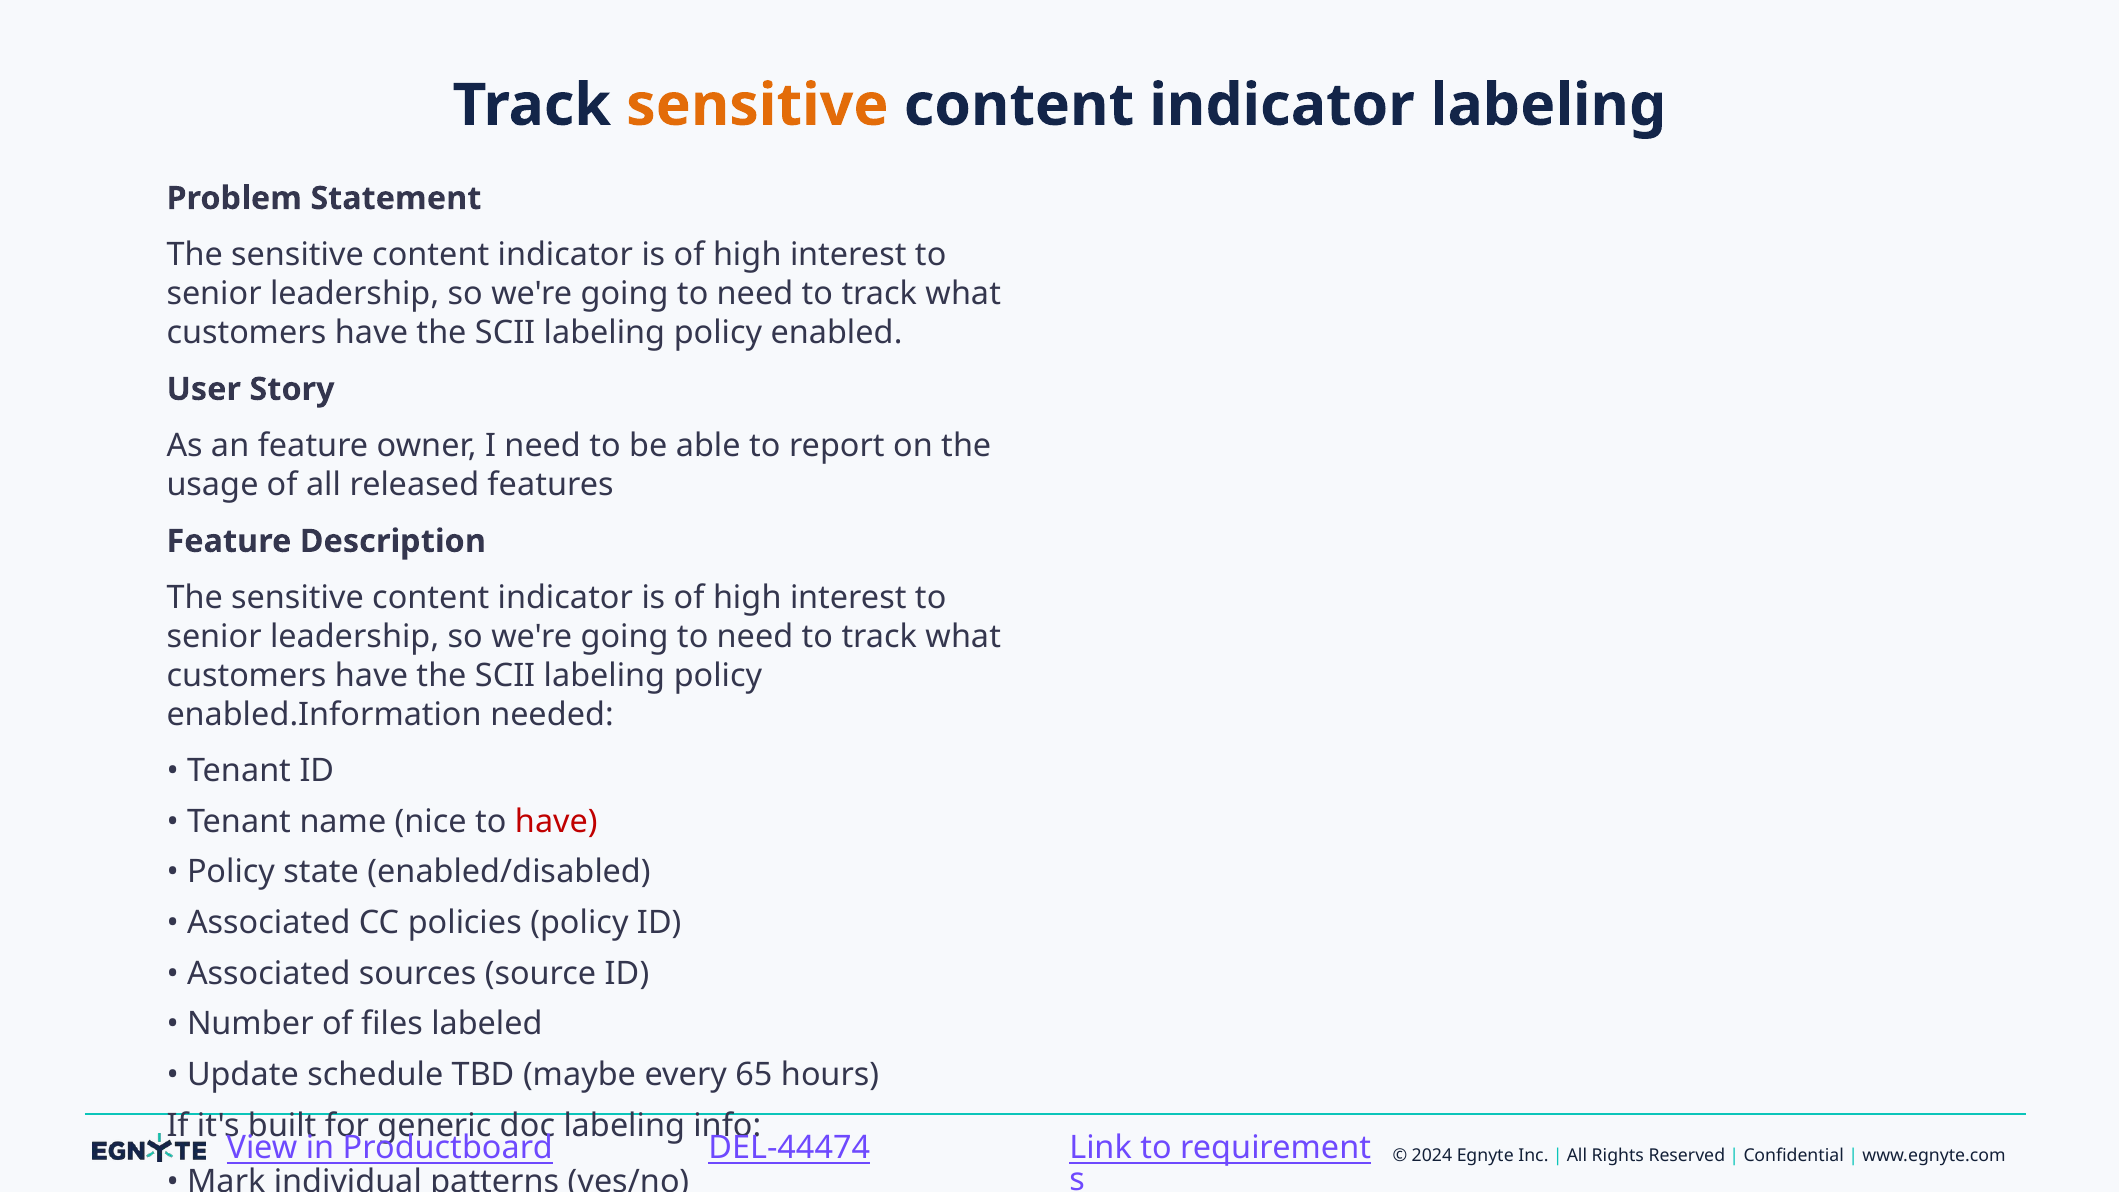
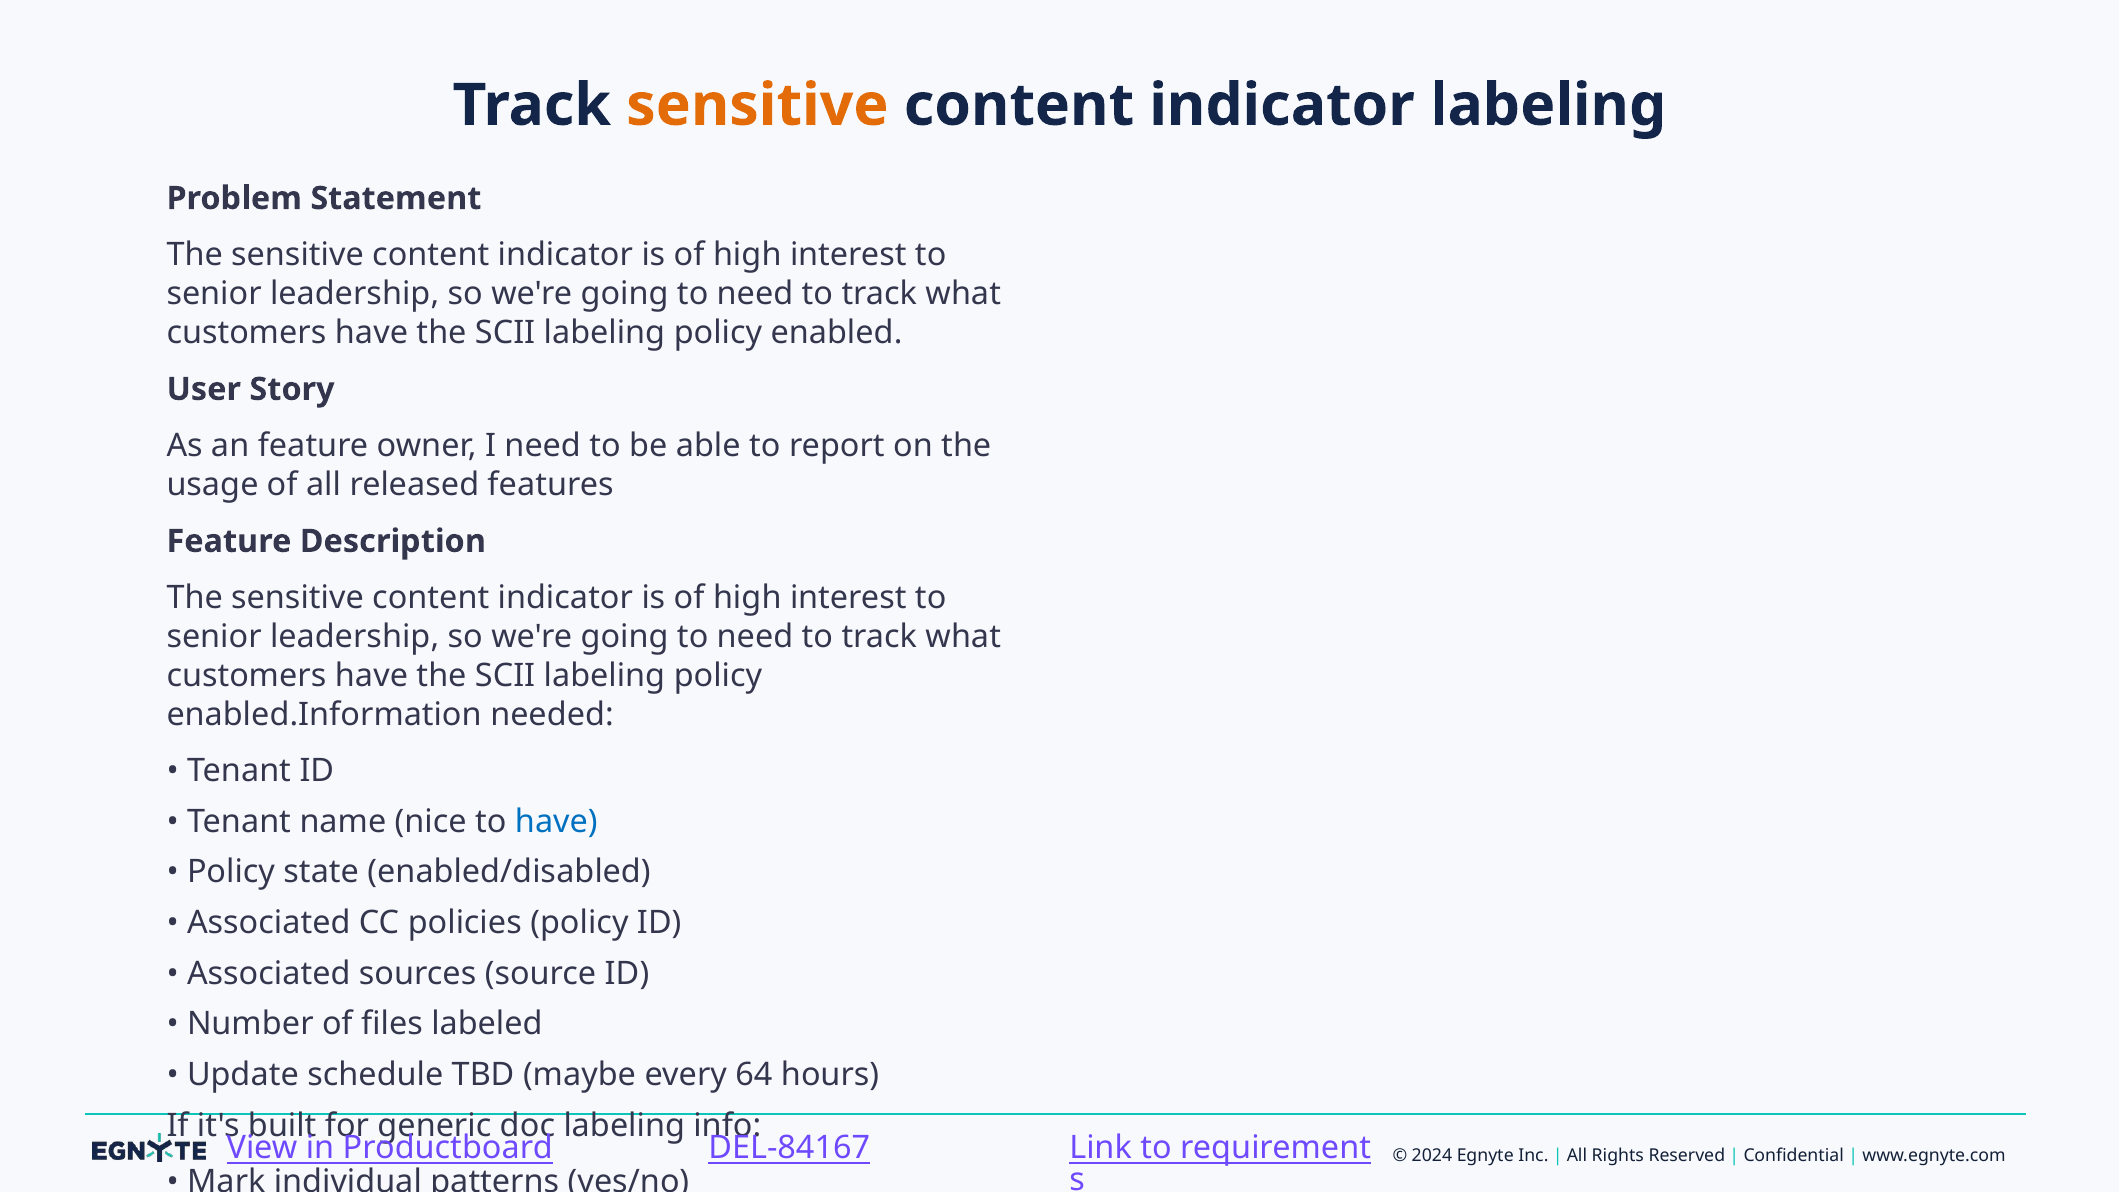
have colour: red -> blue (556, 822)
65: 65 -> 64 (754, 1075)
DEL-44474: DEL-44474 -> DEL-84167 (789, 1148)
